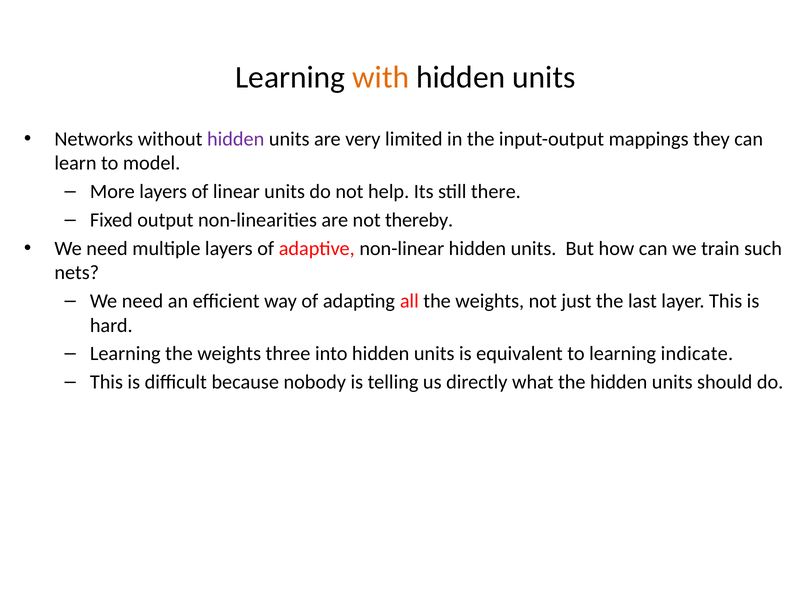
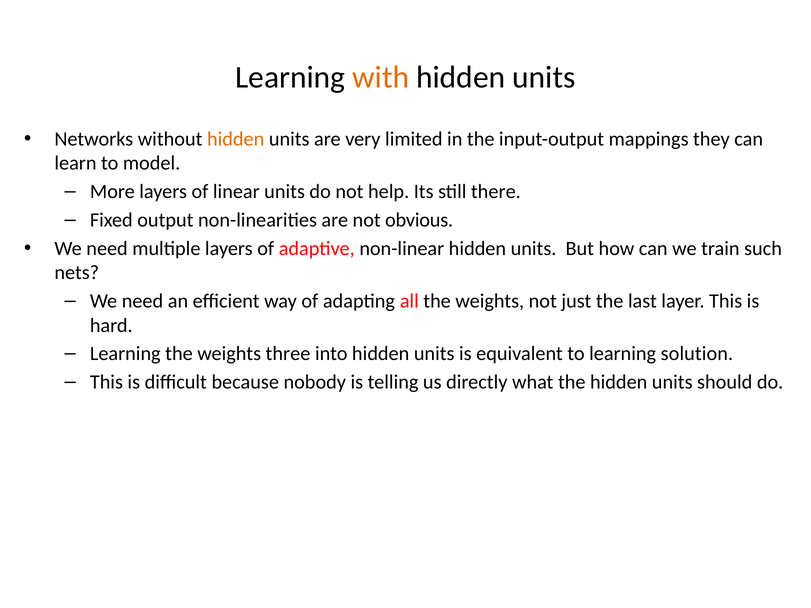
hidden colour: purple -> orange (236, 139)
thereby: thereby -> obvious (419, 220)
indicate: indicate -> solution (697, 354)
